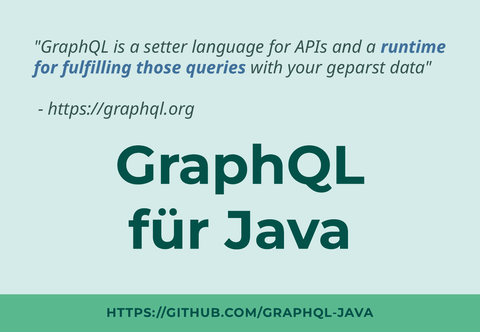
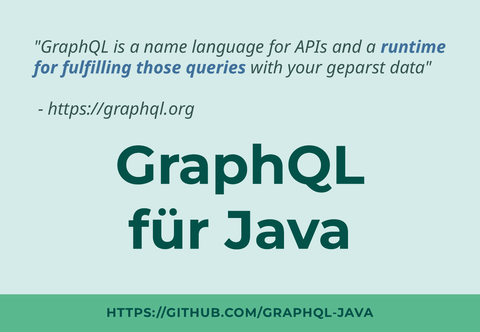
setter: setter -> name (166, 47)
